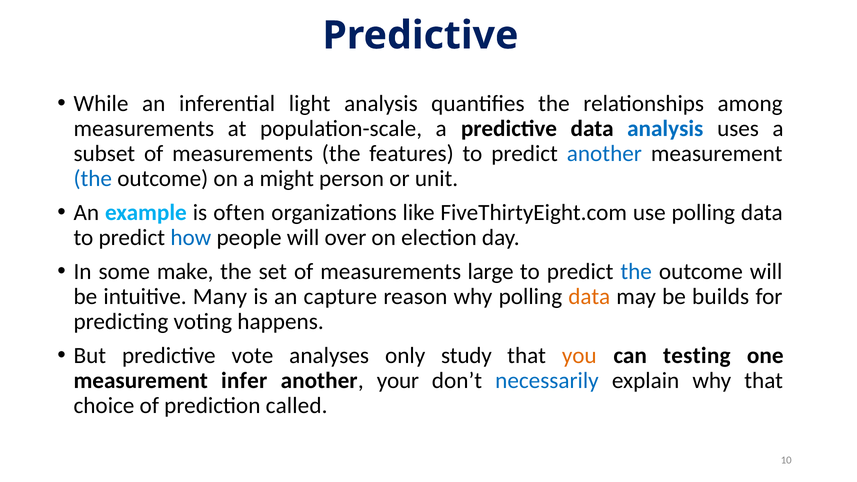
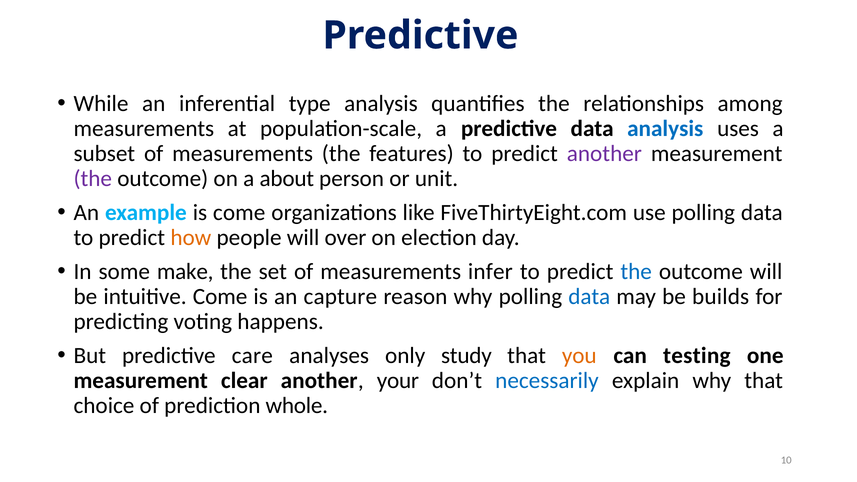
light: light -> type (310, 103)
another colour: blue -> purple (604, 153)
the colour: blue -> purple (93, 179)
might: might -> about (287, 179)
is often: often -> come (239, 213)
how colour: blue -> orange (191, 238)
large: large -> infer (490, 272)
intuitive Many: Many -> Come (220, 297)
data colour: orange -> blue (589, 297)
vote: vote -> care (252, 356)
infer: infer -> clear (244, 381)
called: called -> whole (297, 406)
